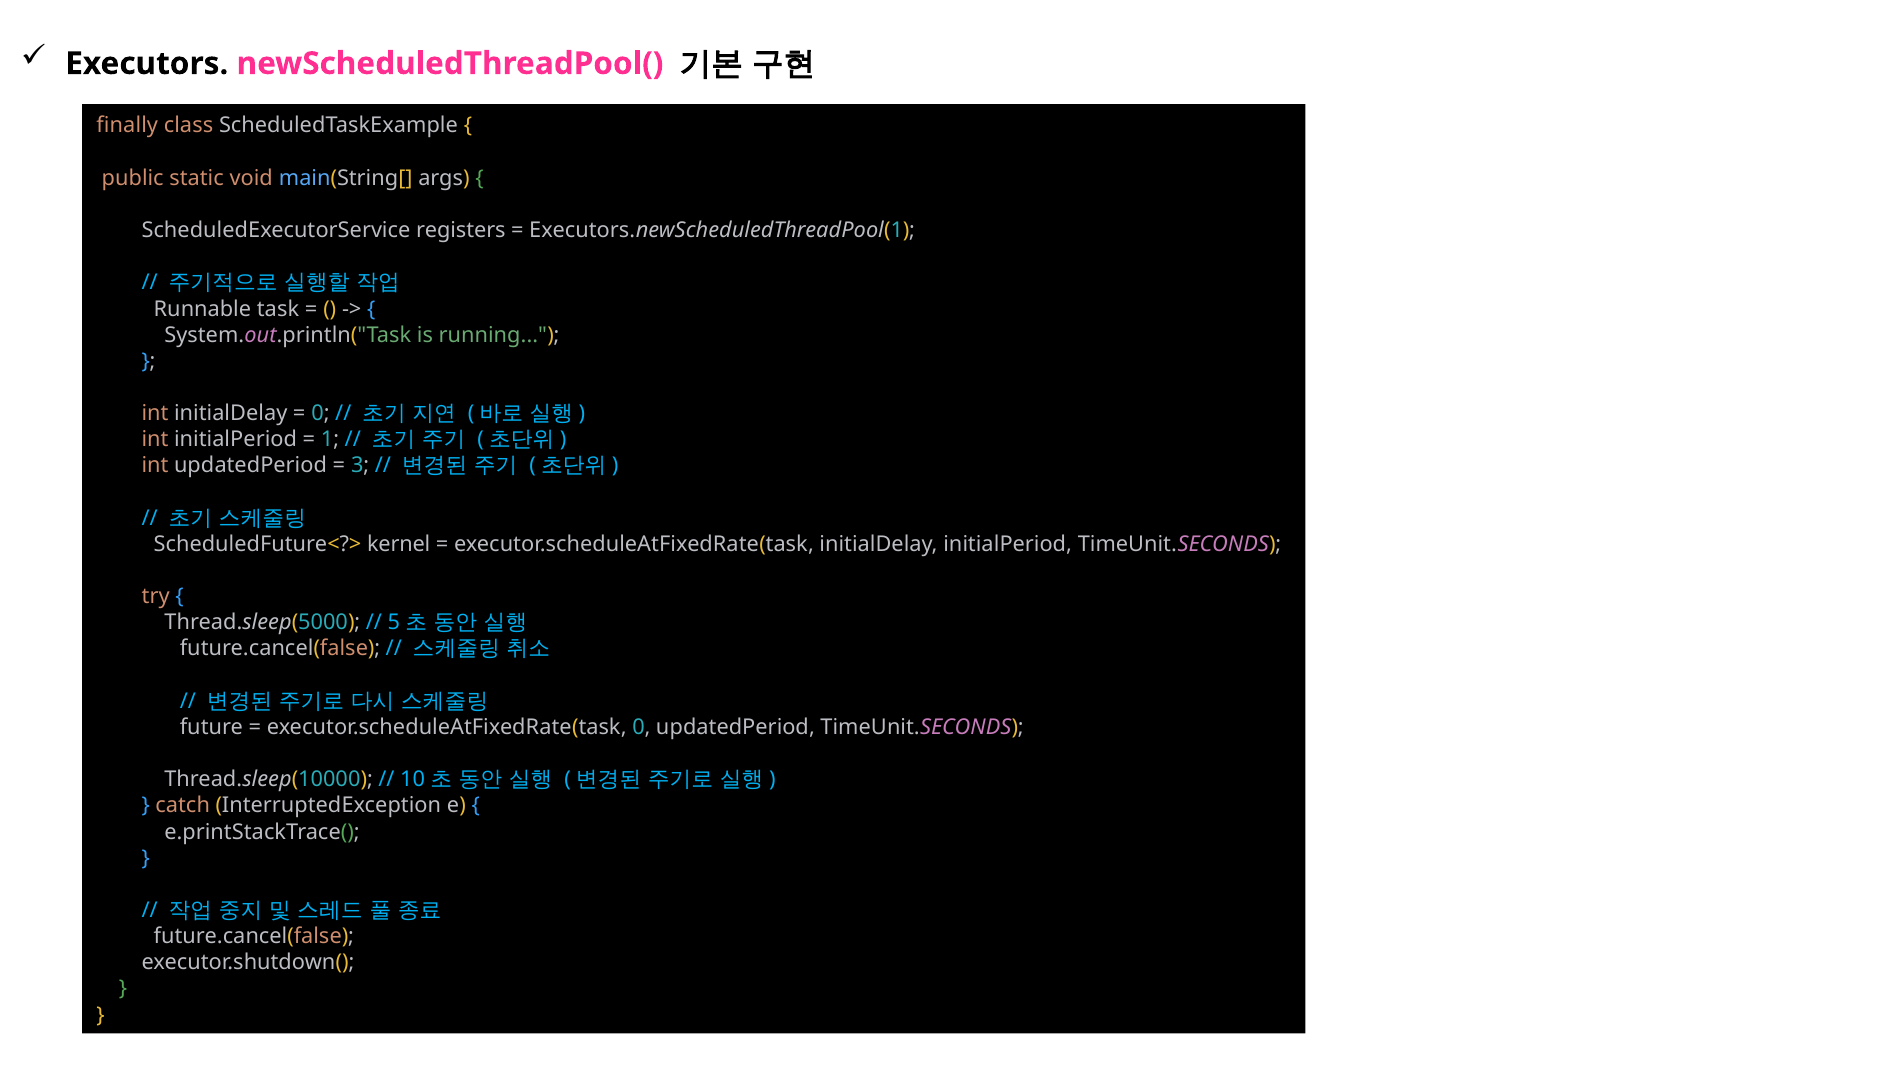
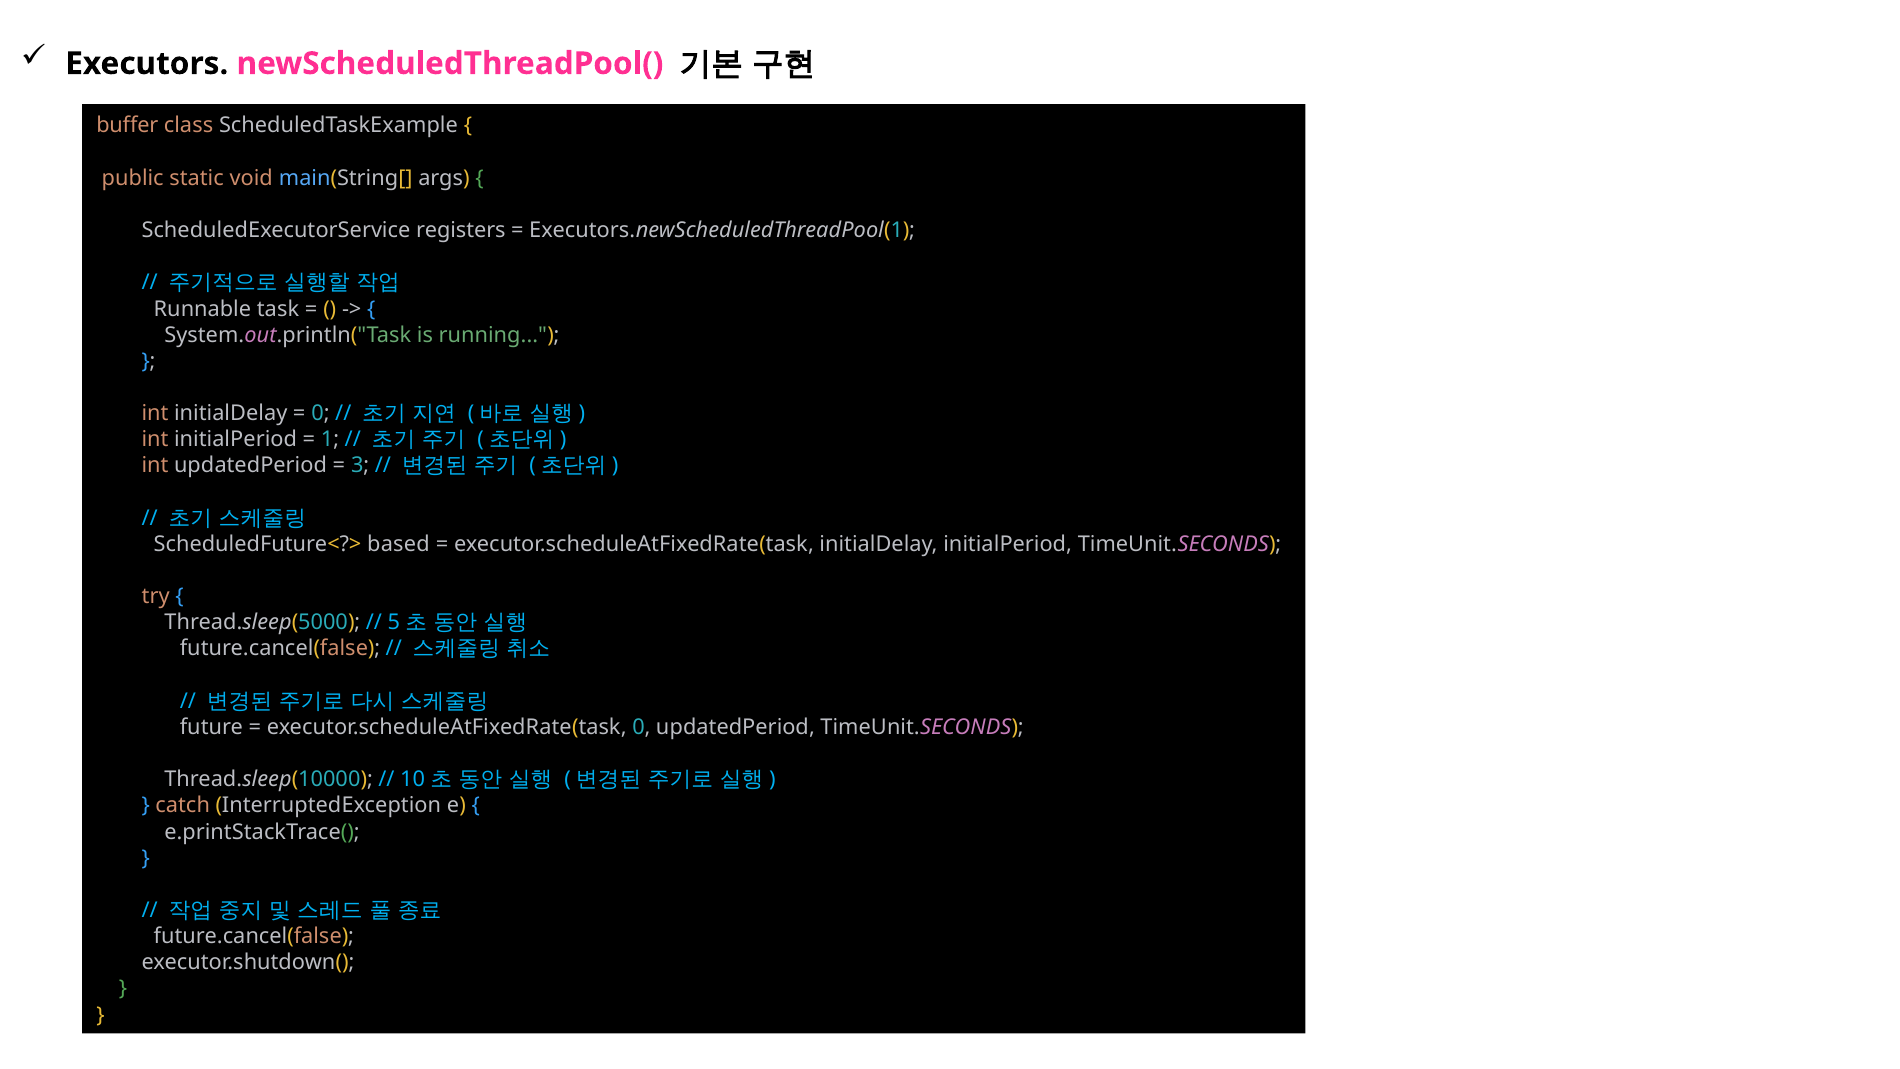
finally: finally -> buffer (127, 126)
kernel: kernel -> based (398, 544)
